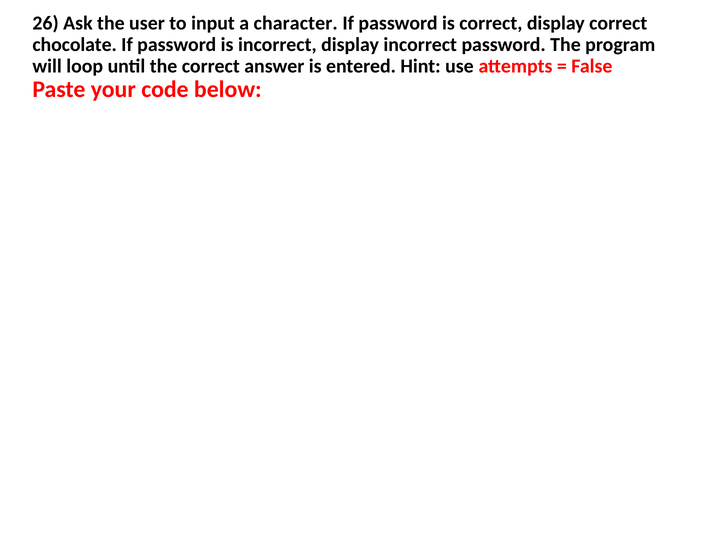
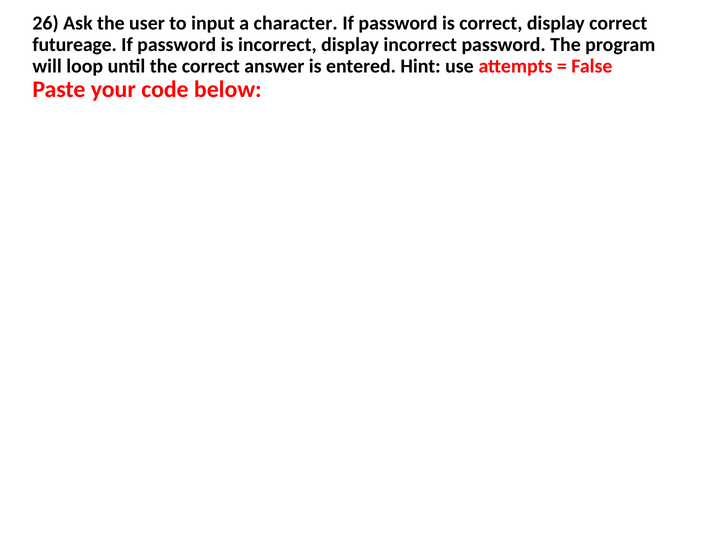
chocolate: chocolate -> futureage (75, 45)
